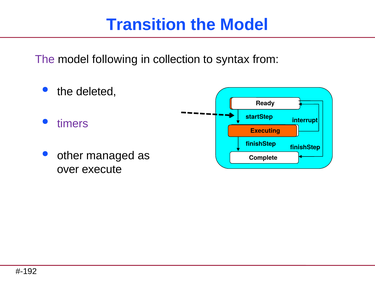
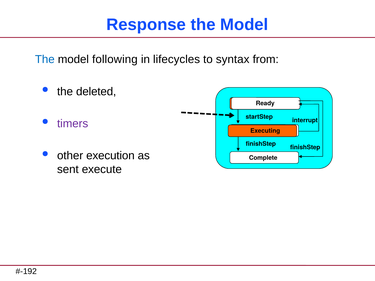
Transition: Transition -> Response (146, 25)
The colour: purple -> blue (45, 59)
collection: collection -> lifecycles (177, 59)
managed: managed -> execution (110, 156)
over: over -> sent (68, 169)
